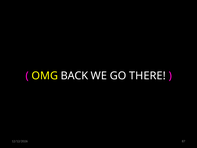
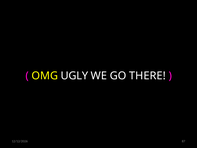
BACK: BACK -> UGLY (74, 76)
